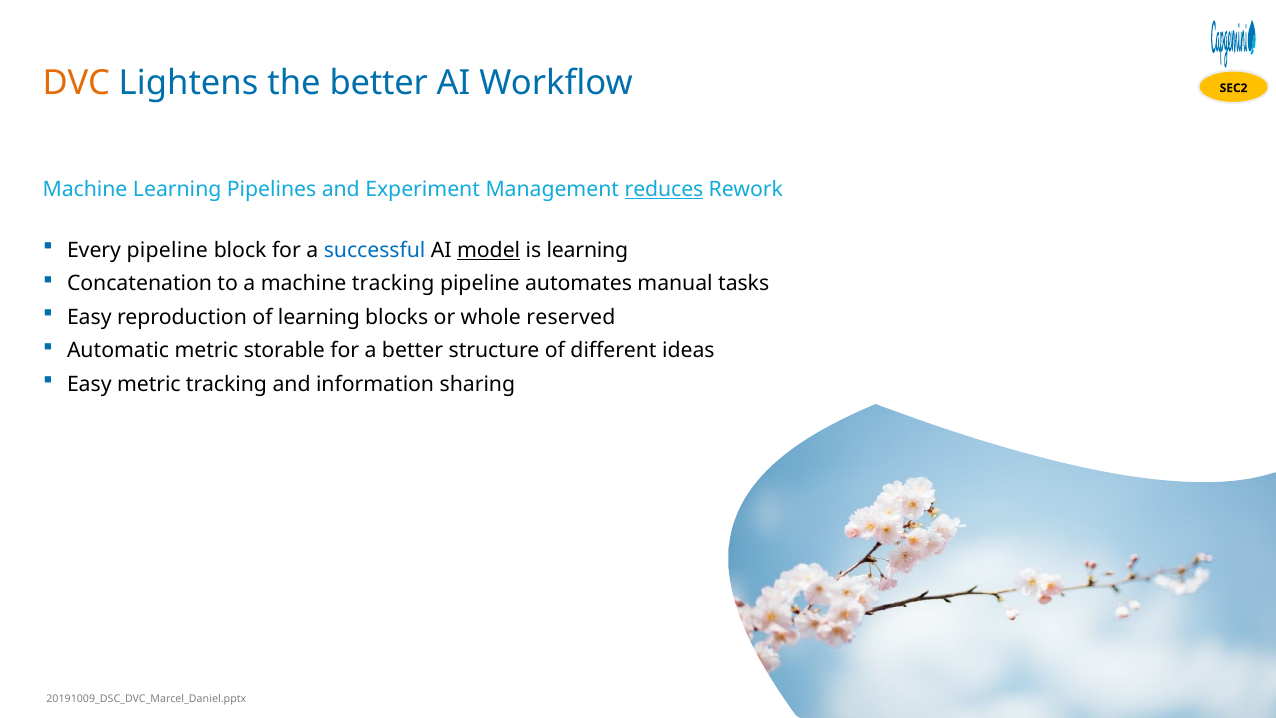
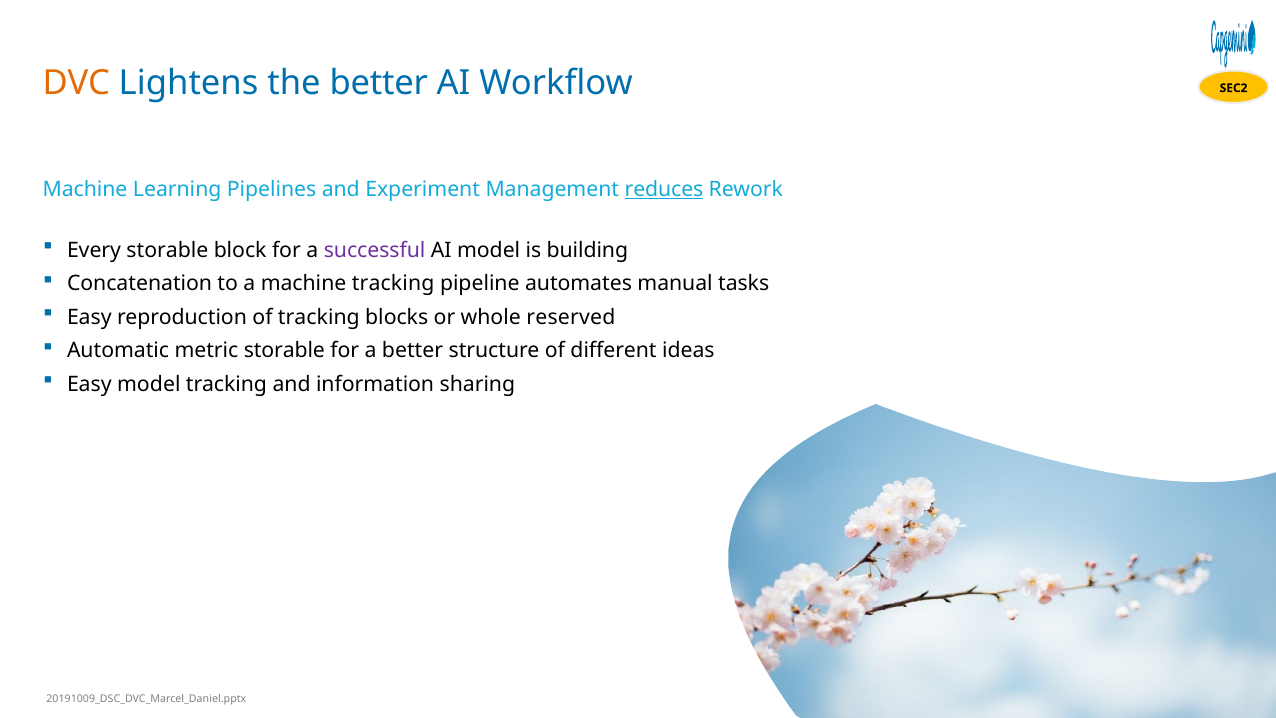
Every pipeline: pipeline -> storable (167, 250)
successful colour: blue -> purple (375, 250)
model underline: present -> none (489, 250)
is learning: learning -> building (587, 250)
of learning: learning -> tracking (319, 317)
Easy metric: metric -> model (149, 384)
